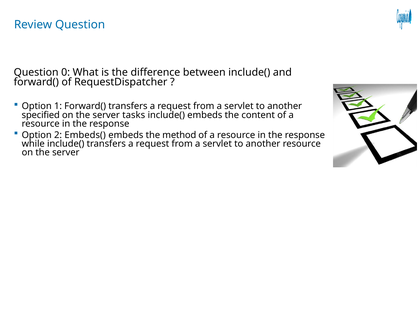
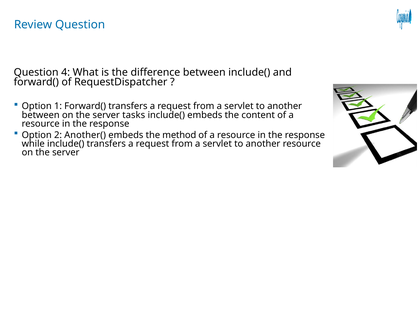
0: 0 -> 4 (66, 73)
specified: specified -> between (41, 115)
Embeds(: Embeds( -> Another( (85, 135)
